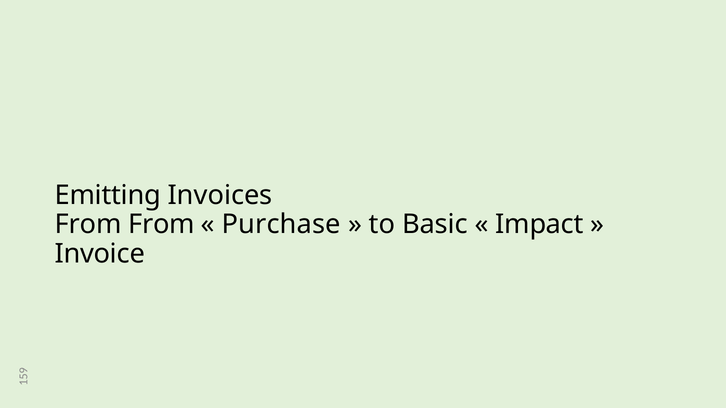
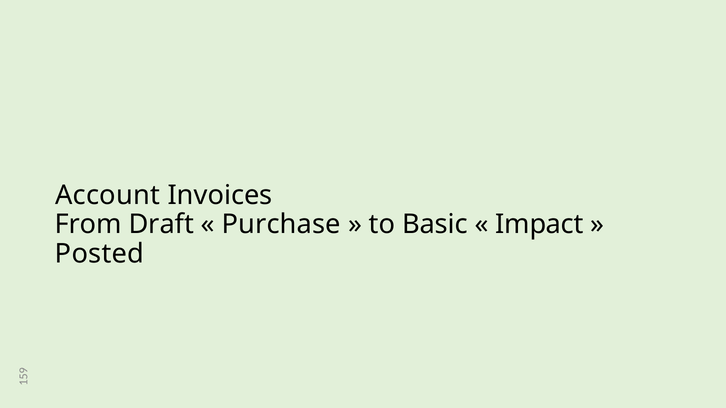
Emitting: Emitting -> Account (108, 195)
From From: From -> Draft (161, 225)
Invoice: Invoice -> Posted (100, 254)
